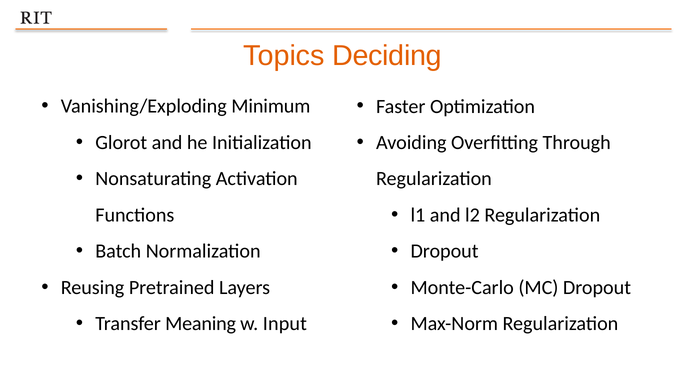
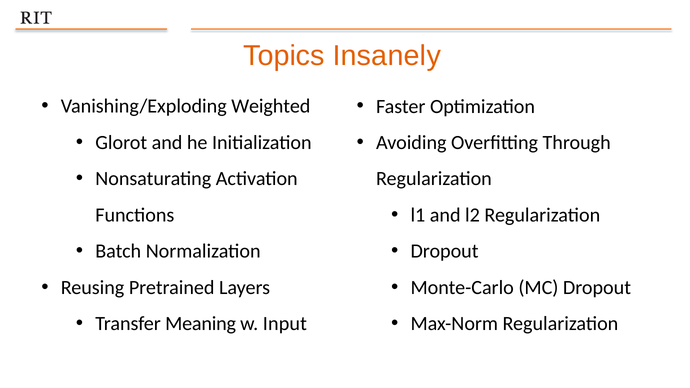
Deciding: Deciding -> Insanely (387, 56)
Minimum: Minimum -> Weighted (271, 106)
